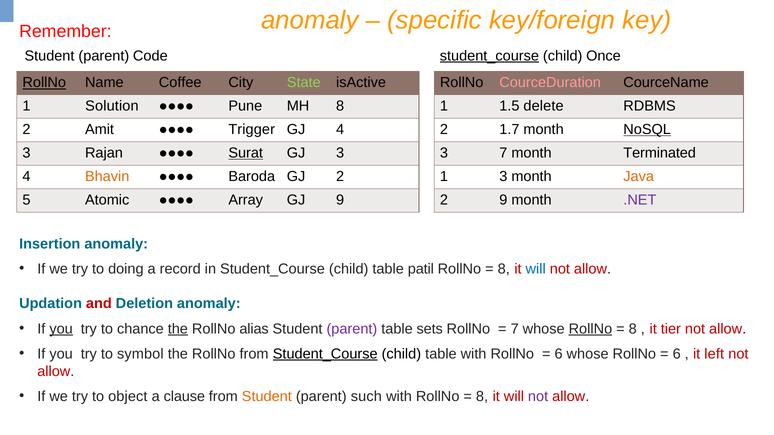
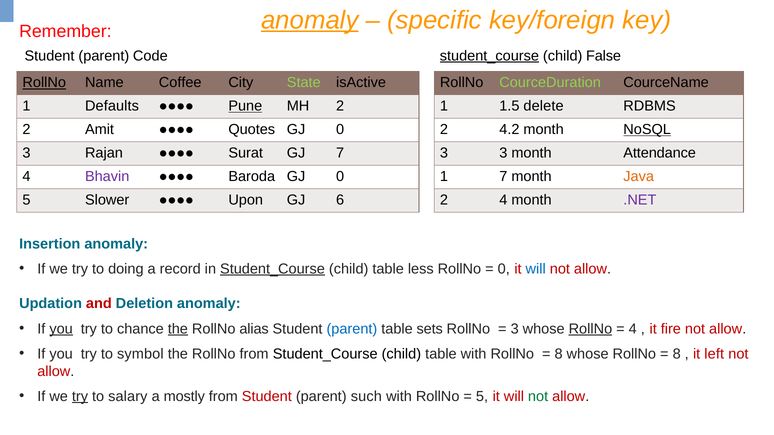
anomaly underline: none -> present (310, 20)
Once: Once -> False (604, 56)
CourceDuration colour: pink -> light green (550, 83)
Solution: Solution -> Defaults (112, 106)
Pune underline: none -> present (245, 106)
MH 8: 8 -> 2 (340, 106)
Trigger: Trigger -> Quotes (252, 130)
4: 4 -> 0 (340, 130)
1.7: 1.7 -> 4.2 (509, 130)
Surat underline: present -> none (246, 153)
GJ 3: 3 -> 7 (340, 153)
3 7: 7 -> 3 (503, 153)
Terminated: Terminated -> Attendance (660, 153)
Bhavin colour: orange -> purple (107, 177)
Baroda GJ 2: 2 -> 0 (340, 177)
1 3: 3 -> 7 (503, 177)
Atomic: Atomic -> Slower (107, 200)
Array: Array -> Upon (246, 200)
GJ 9: 9 -> 6 (340, 200)
2 9: 9 -> 4 (503, 200)
Student_Course underline: none -> present (272, 269)
patil: patil -> less (421, 269)
8: 8 -> 0 (504, 269)
parent colour: purple -> blue (352, 329)
7: 7 -> 3 (515, 329)
8: 8 -> 4 (633, 329)
tier: tier -> fire (671, 329)
Student_Course underline: present -> none (325, 354)
6: 6 -> 8 (559, 354)
6: 6 -> 8 (677, 354)
try underline: none -> present (80, 397)
object: object -> salary (128, 397)
clause: clause -> mostly (184, 397)
Student colour: orange -> red (267, 397)
8: 8 -> 5 (482, 397)
not colour: purple -> green (538, 397)
